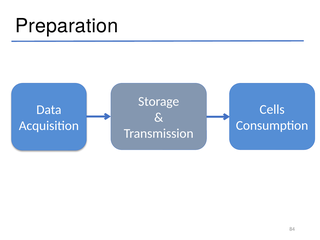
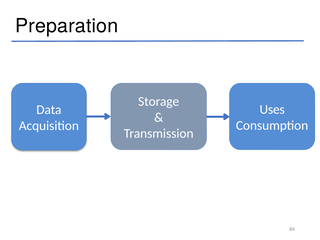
Cells: Cells -> Uses (272, 109)
